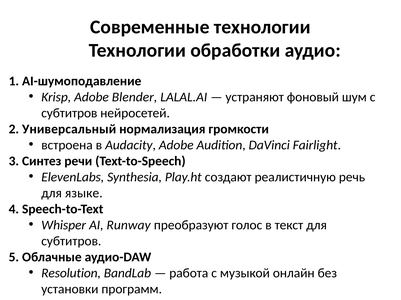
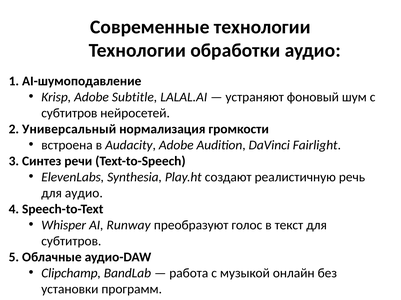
Blender: Blender -> Subtitle (135, 97)
для языке: языке -> аудио (84, 193)
Resolution: Resolution -> Clipchamp (71, 274)
